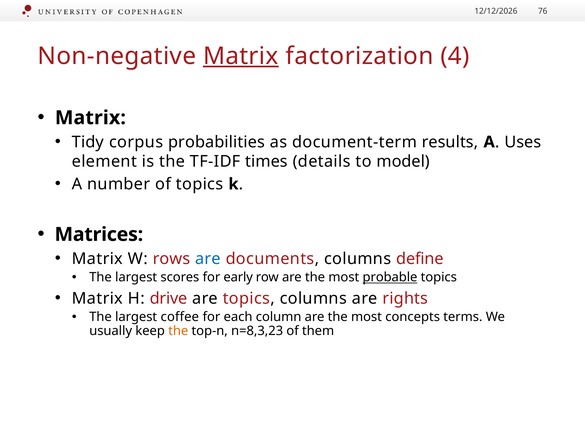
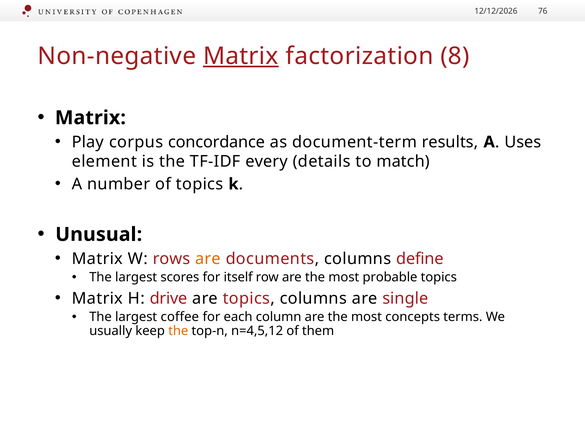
4: 4 -> 8 (455, 56)
Tidy: Tidy -> Play (88, 142)
probabilities: probabilities -> concordance (217, 142)
times: times -> every (266, 161)
model: model -> match (403, 161)
Matrices: Matrices -> Unusual (99, 234)
are colour: blue -> orange (208, 259)
early: early -> itself (238, 277)
probable underline: present -> none (390, 277)
rights: rights -> single (405, 298)
n=8,3,23: n=8,3,23 -> n=4,5,12 (257, 331)
